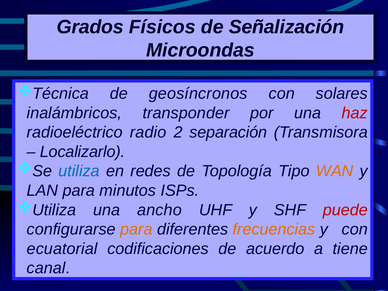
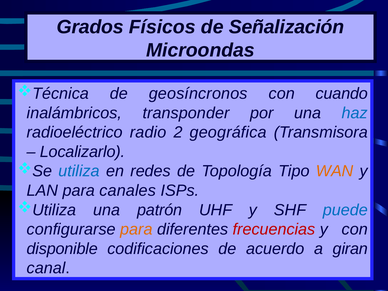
solares: solares -> cuando (342, 94)
haz colour: red -> blue (355, 113)
separación: separación -> geográfica (228, 132)
minutos: minutos -> canales (128, 191)
ancho: ancho -> patrón (160, 210)
puede colour: red -> blue (345, 210)
frecuencias colour: orange -> red (274, 229)
ecuatorial: ecuatorial -> disponible (62, 249)
tiene: tiene -> giran (350, 249)
